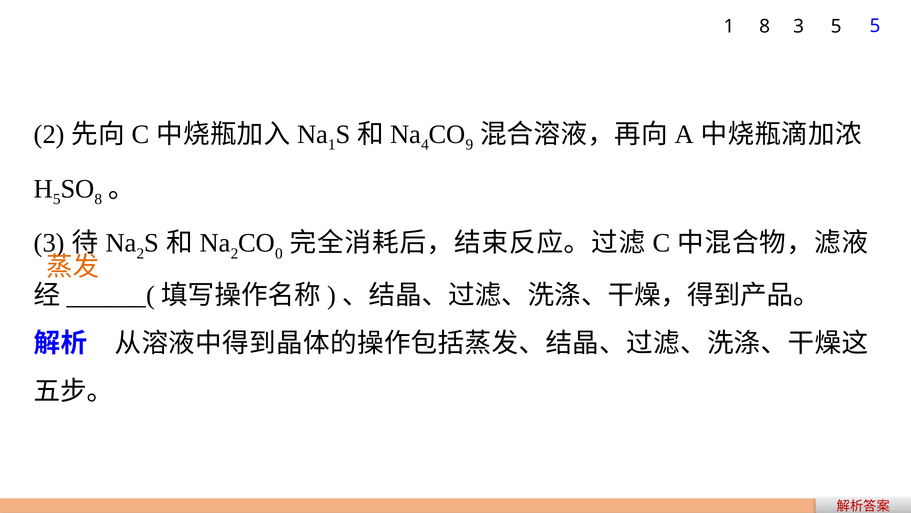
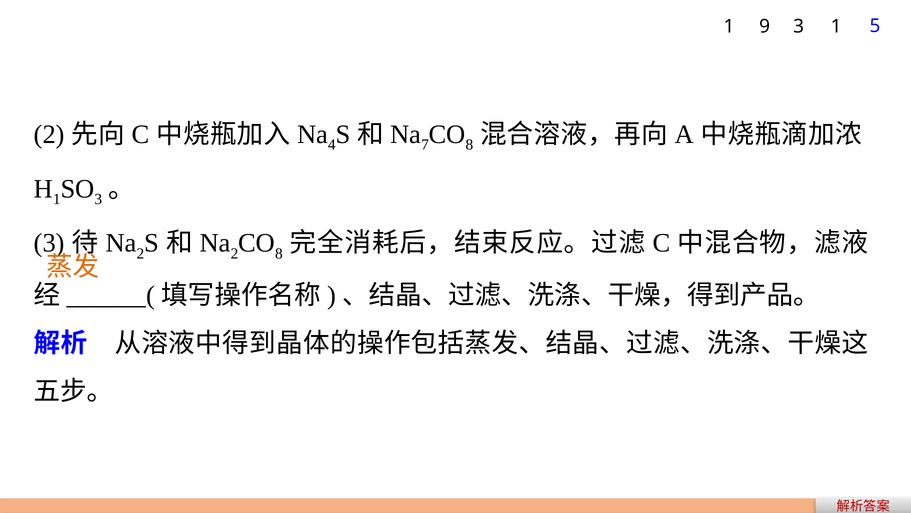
1 8: 8 -> 9 (765, 26)
3 5: 5 -> 1 (836, 26)
1: 1 -> 4 (332, 145)
4: 4 -> 7 (425, 145)
9: 9 -> 8 (469, 145)
5: 5 -> 1 (57, 199)
8: 8 -> 3 (98, 199)
0: 0 -> 8 (279, 253)
